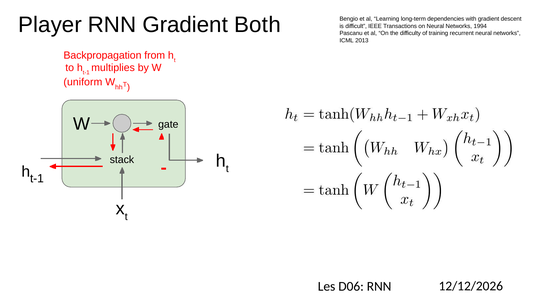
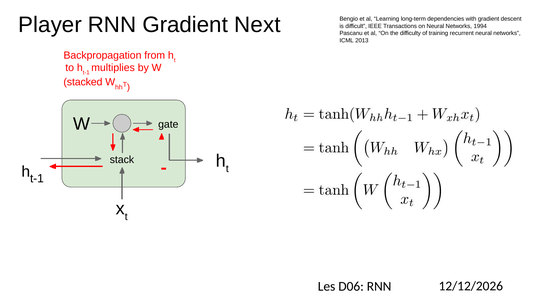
Both: Both -> Next (257, 25)
uniform: uniform -> stacked (83, 82)
